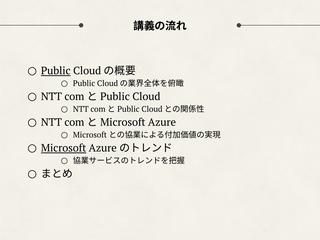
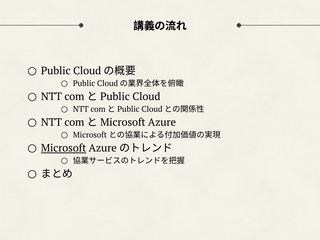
Public underline: present -> none (56, 71)
